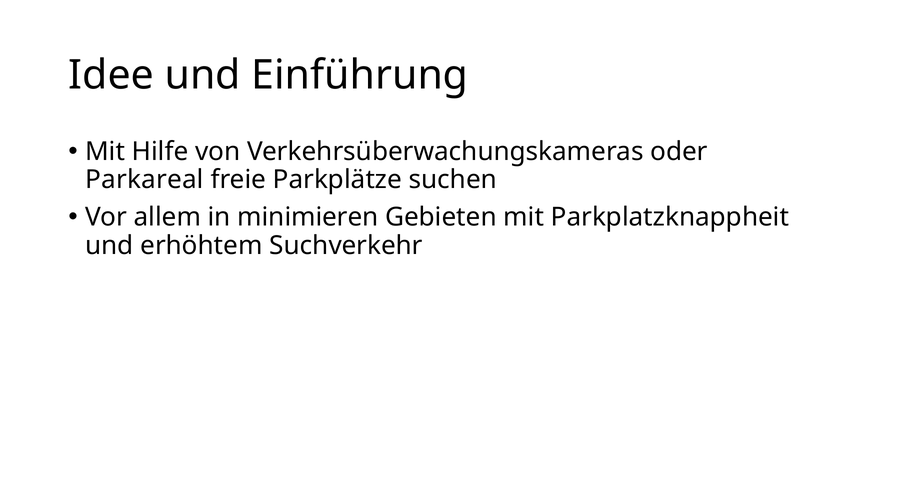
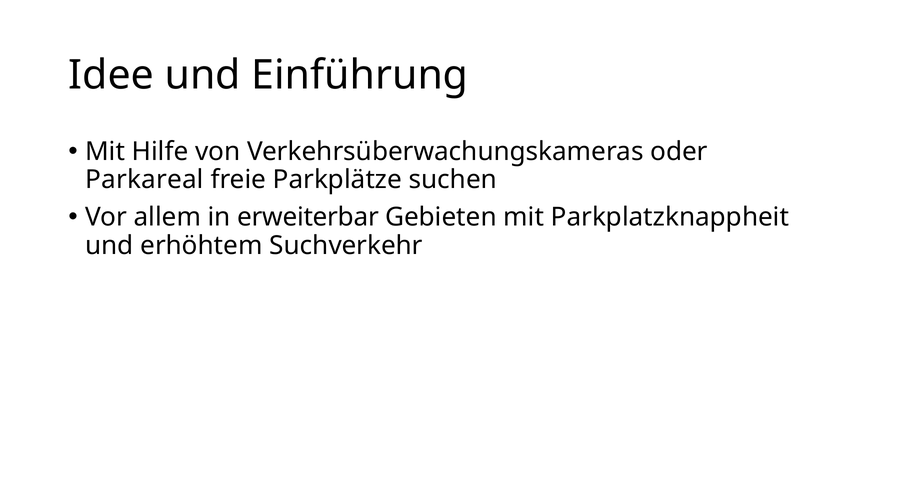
minimieren: minimieren -> erweiterbar (308, 218)
